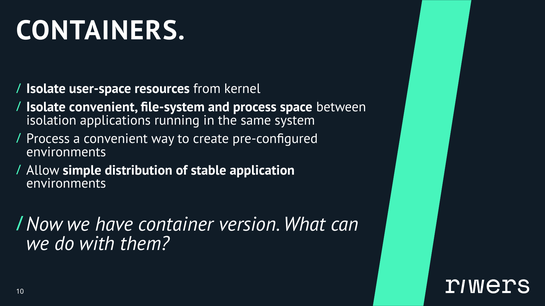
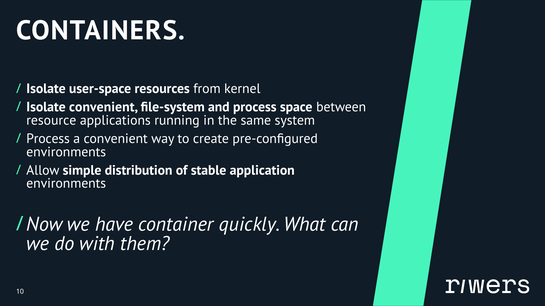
isolation: isolation -> resource (51, 121)
version: version -> quickly (249, 225)
